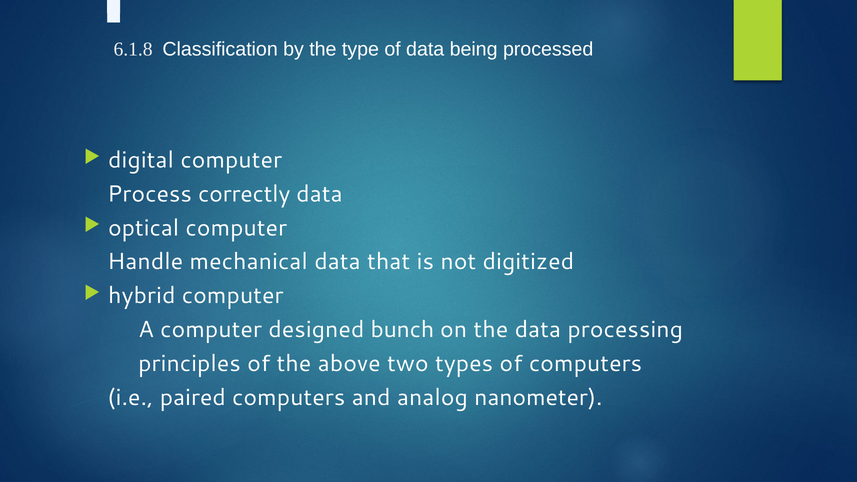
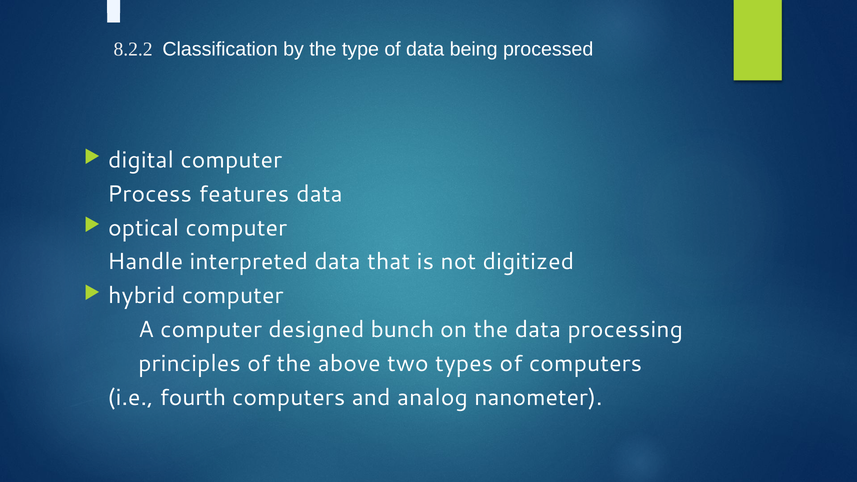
6.1.8: 6.1.8 -> 8.2.2 (133, 49)
correctly: correctly -> features (244, 194)
mechanical: mechanical -> interpreted (249, 262)
paired: paired -> fourth (193, 398)
